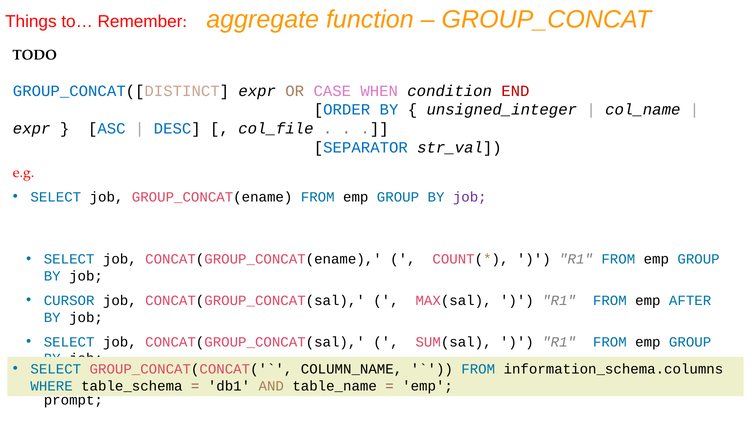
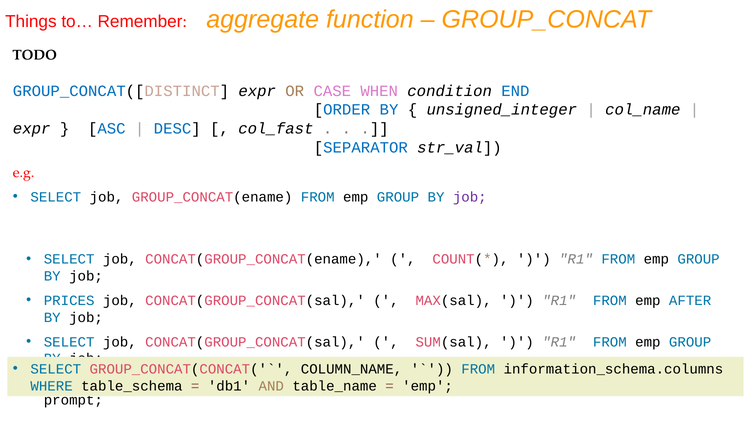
END colour: red -> blue (515, 91)
col_file: col_file -> col_fast (276, 128)
CURSOR: CURSOR -> PRICES (69, 300)
